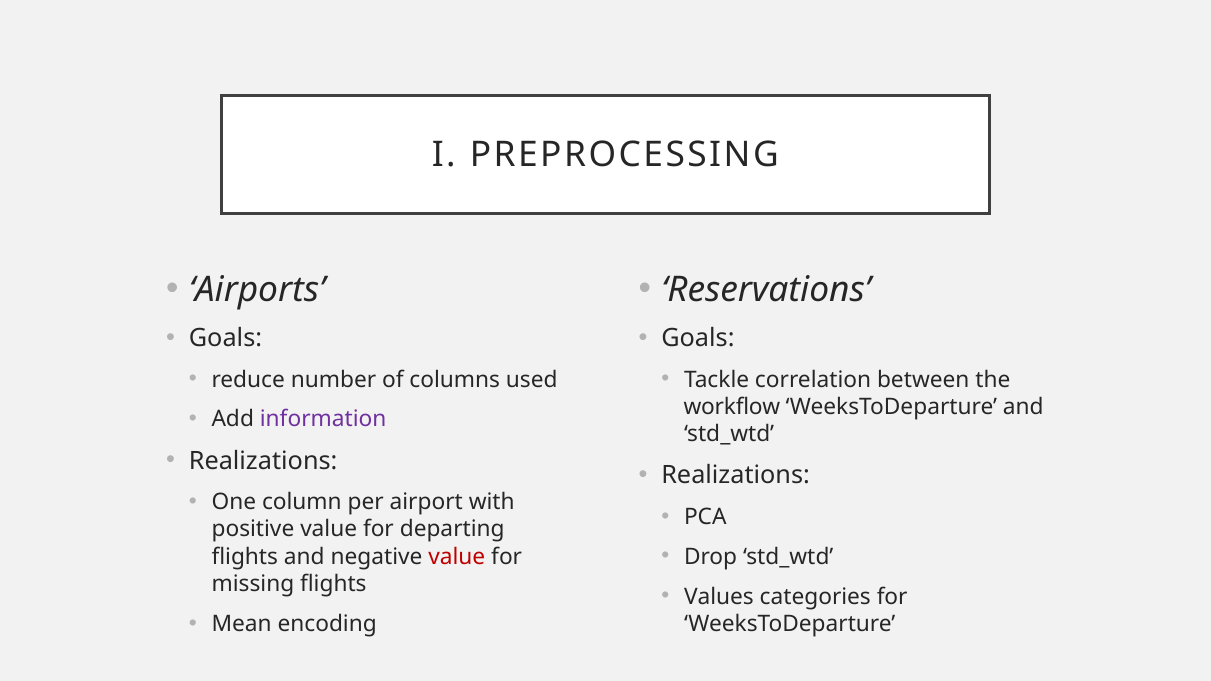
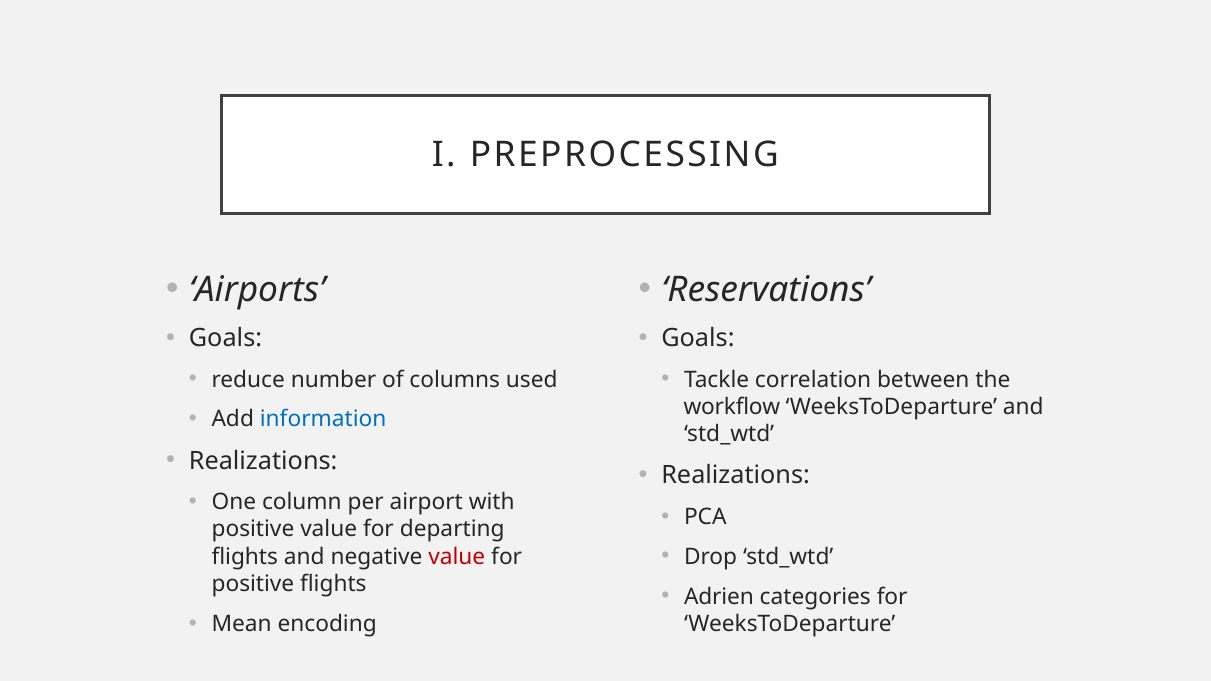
information colour: purple -> blue (323, 420)
missing: missing -> positive (253, 584)
Values: Values -> Adrien (719, 597)
